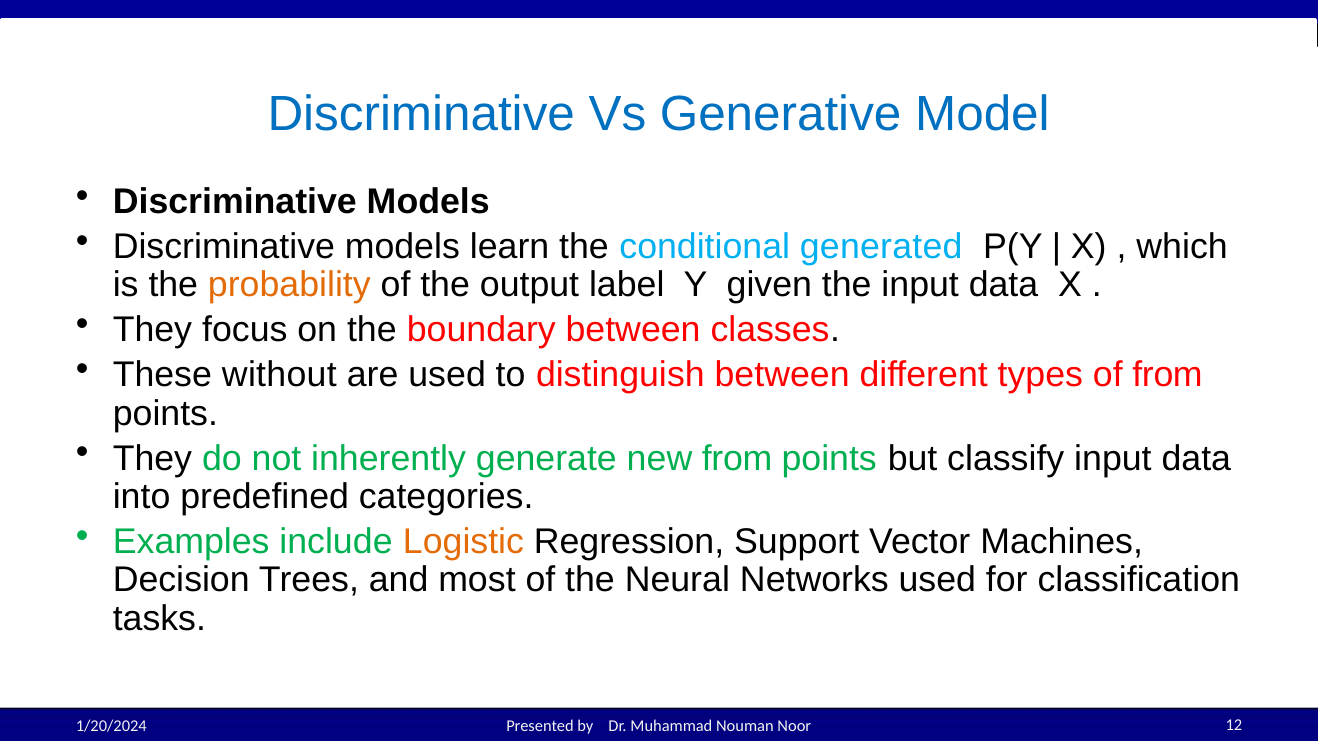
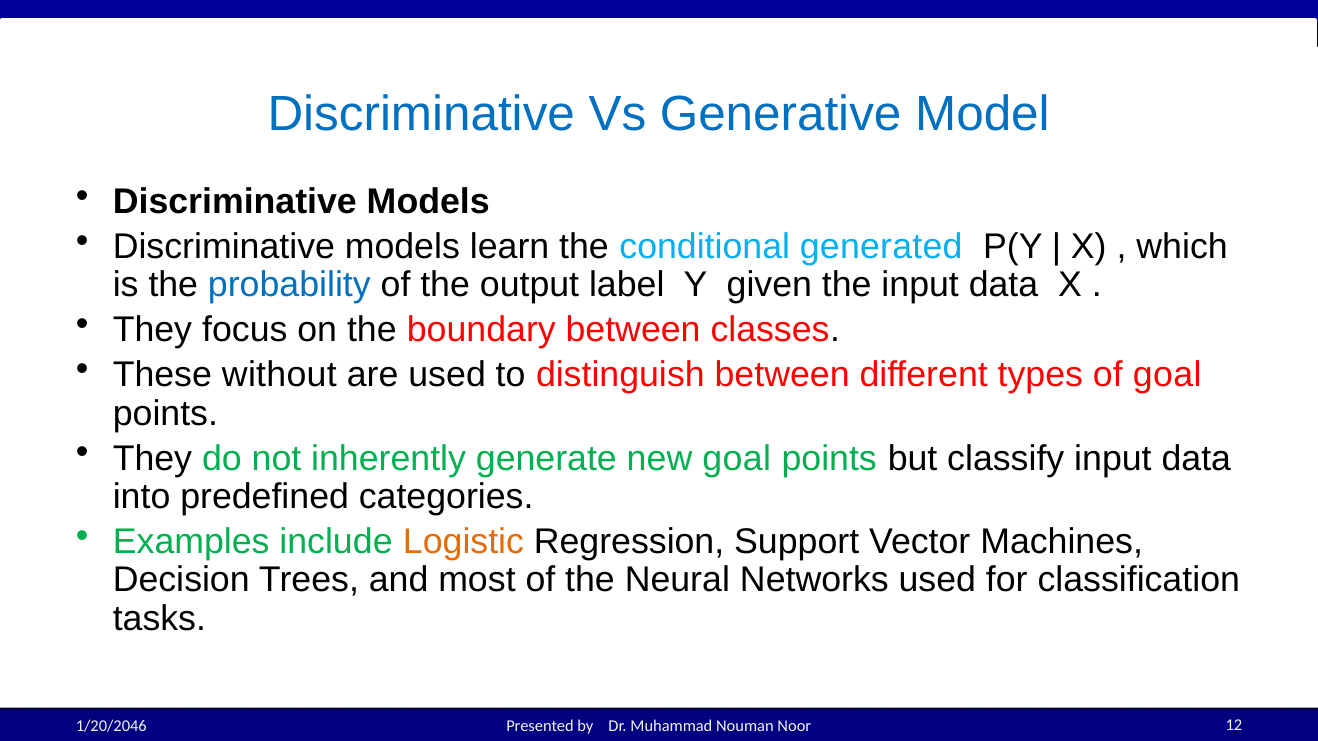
probability colour: orange -> blue (289, 285)
of from: from -> goal (1167, 375)
new from: from -> goal (737, 459)
1/20/2024: 1/20/2024 -> 1/20/2046 (111, 726)
